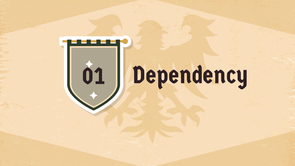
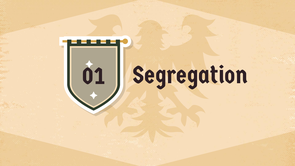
Dependency: Dependency -> Segregation (190, 75)
